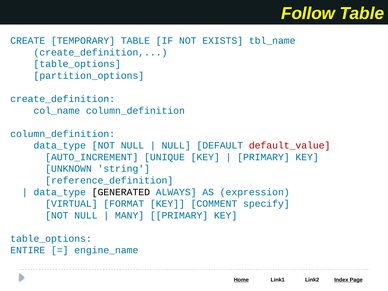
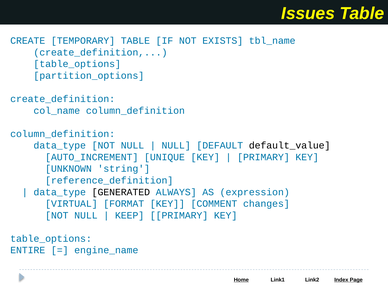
Follow: Follow -> Issues (308, 13)
default_value colour: red -> black (290, 145)
specify: specify -> changes (266, 204)
MANY: MANY -> KEEP (130, 215)
